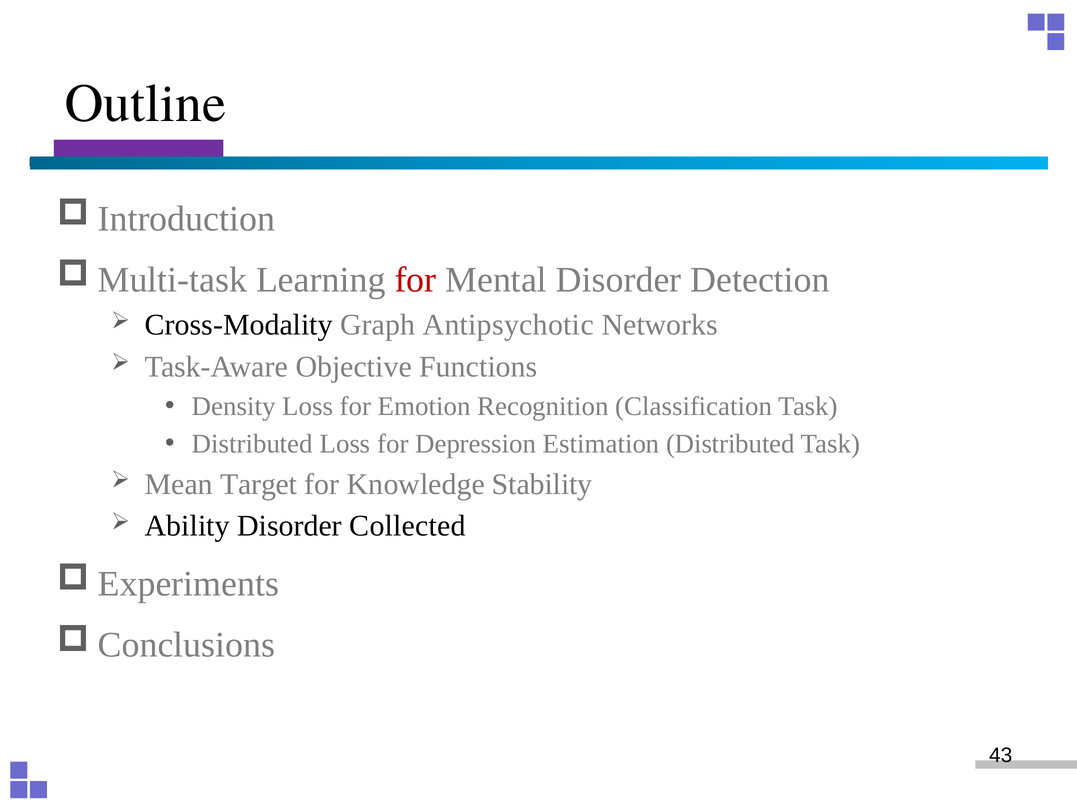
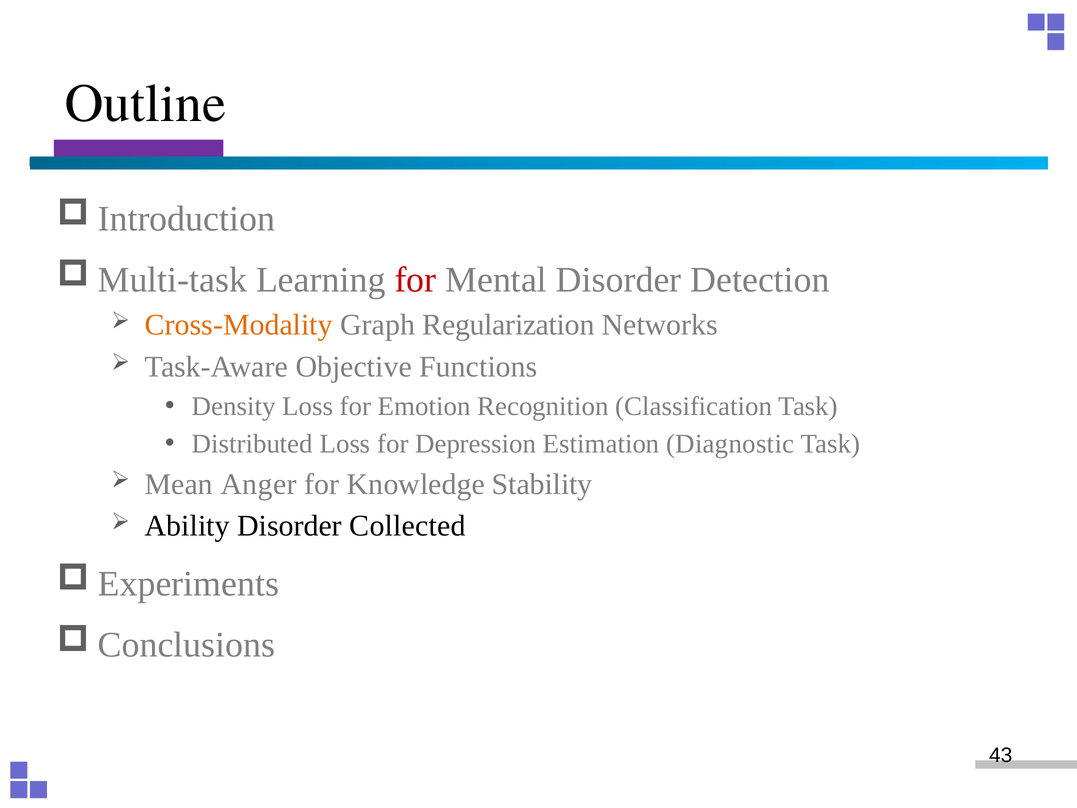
Cross-Modality colour: black -> orange (239, 325)
Antipsychotic: Antipsychotic -> Regularization (509, 325)
Estimation Distributed: Distributed -> Diagnostic (730, 444)
Target: Target -> Anger (259, 484)
